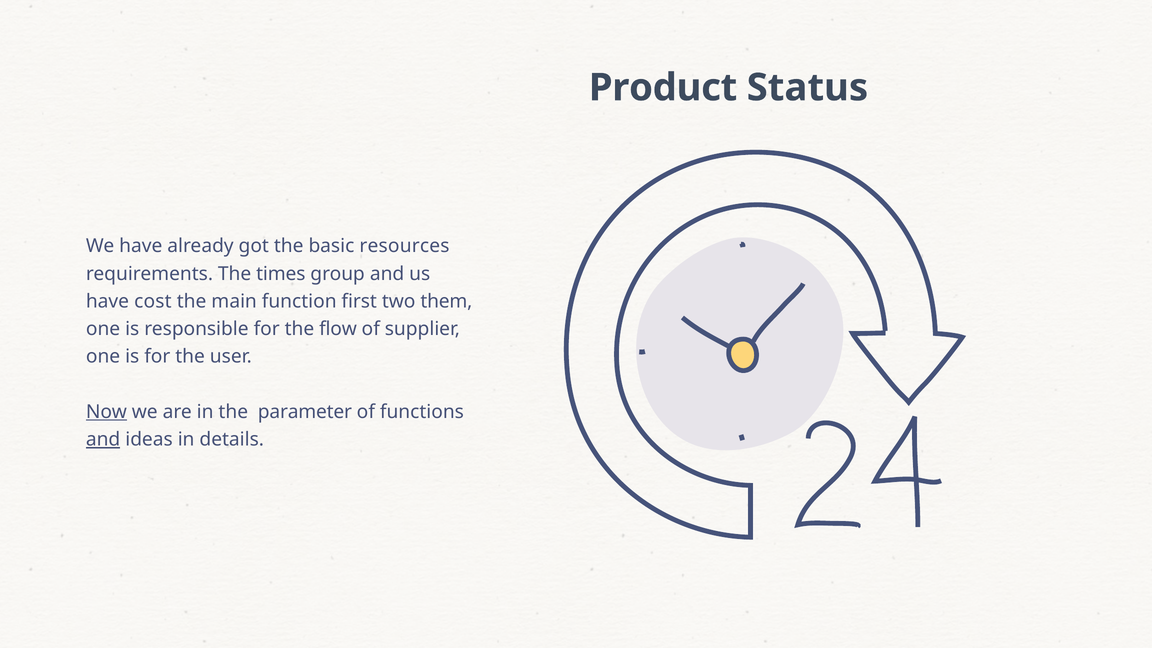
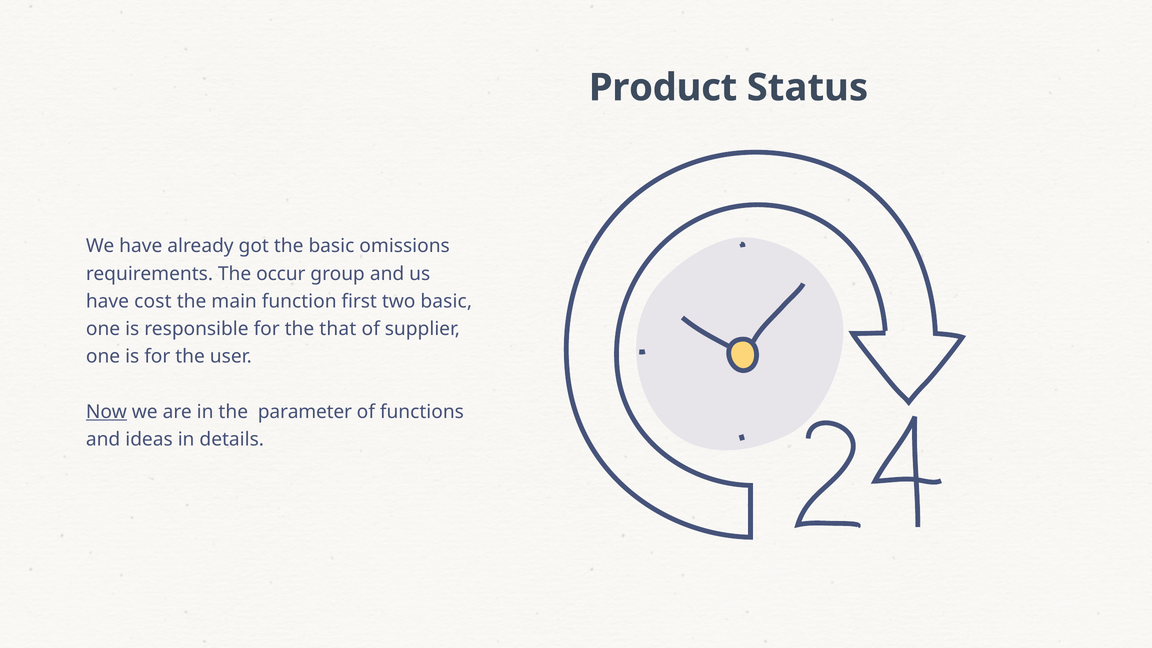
resources: resources -> omissions (405, 246)
times: times -> occur (281, 274)
two them: them -> basic (446, 301)
flow: flow -> that (338, 329)
and underline: present -> none (103, 440)
